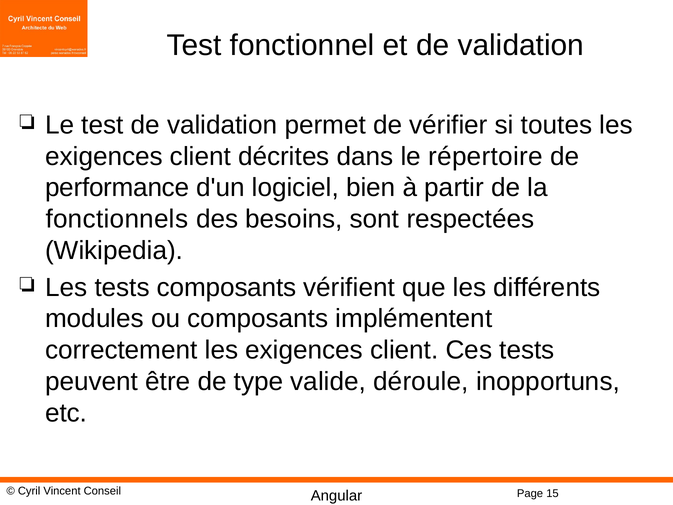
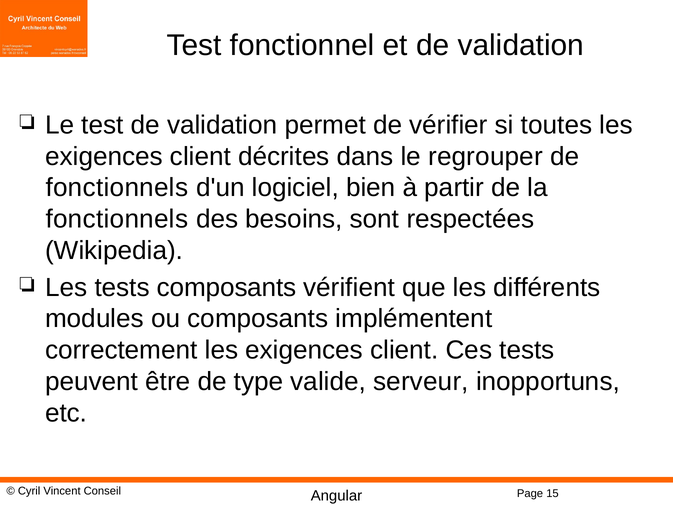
répertoire: répertoire -> regrouper (486, 156)
performance: performance -> fonctionnels (117, 188)
déroule: déroule -> serveur (421, 382)
